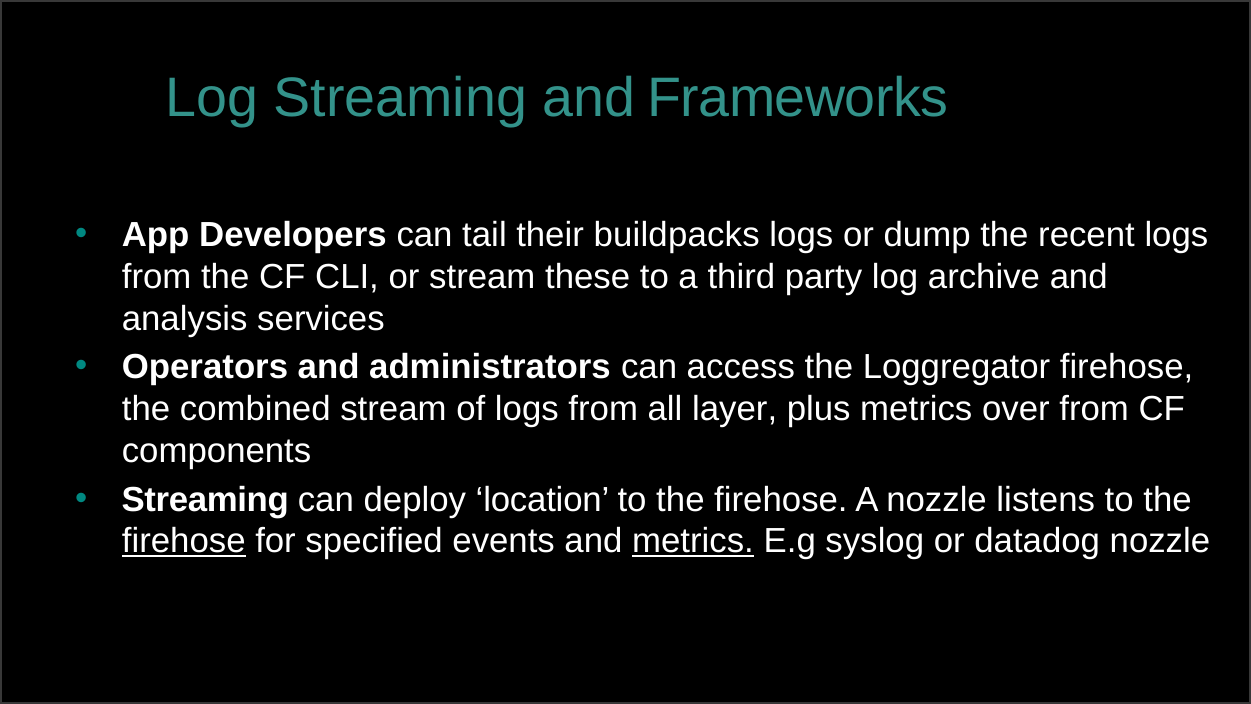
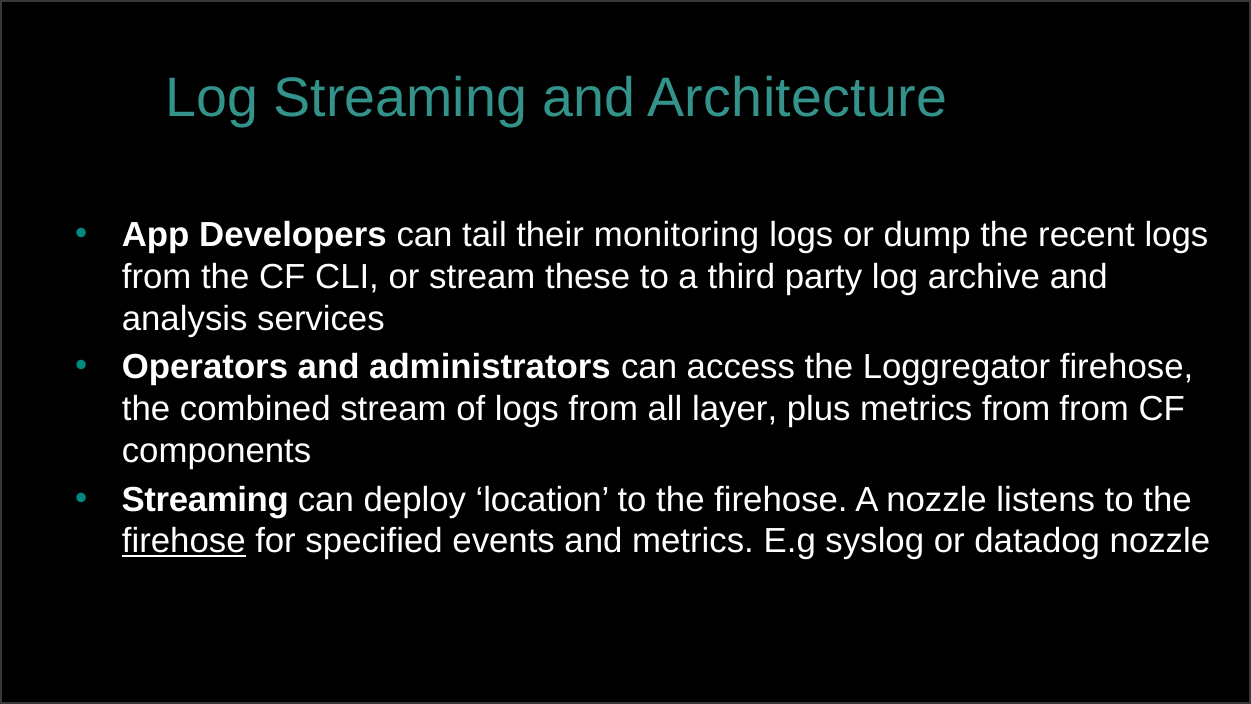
Frameworks: Frameworks -> Architecture (797, 98)
buildpacks: buildpacks -> monitoring (677, 235)
metrics over: over -> from (1016, 409)
metrics underline: present -> none (693, 541)
